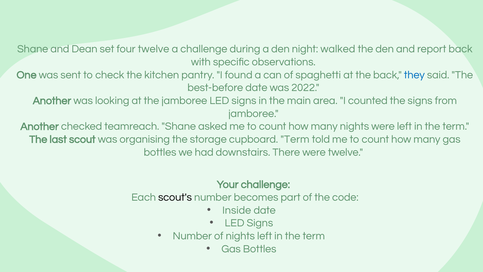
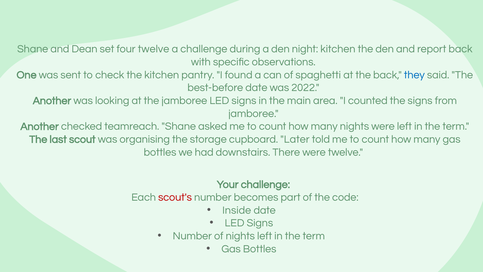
night walked: walked -> kitchen (338, 49)
cupboard Term: Term -> Later (295, 139)
scout's colour: black -> red (175, 197)
